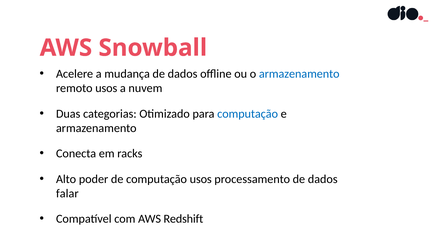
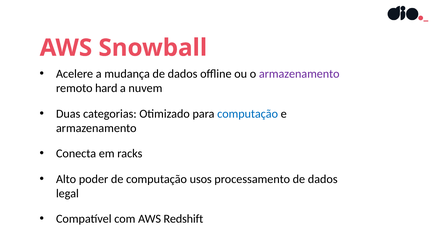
armazenamento colour: blue -> purple (299, 74)
remoto usos: usos -> hard (106, 88)
falar: falar -> legal (67, 194)
